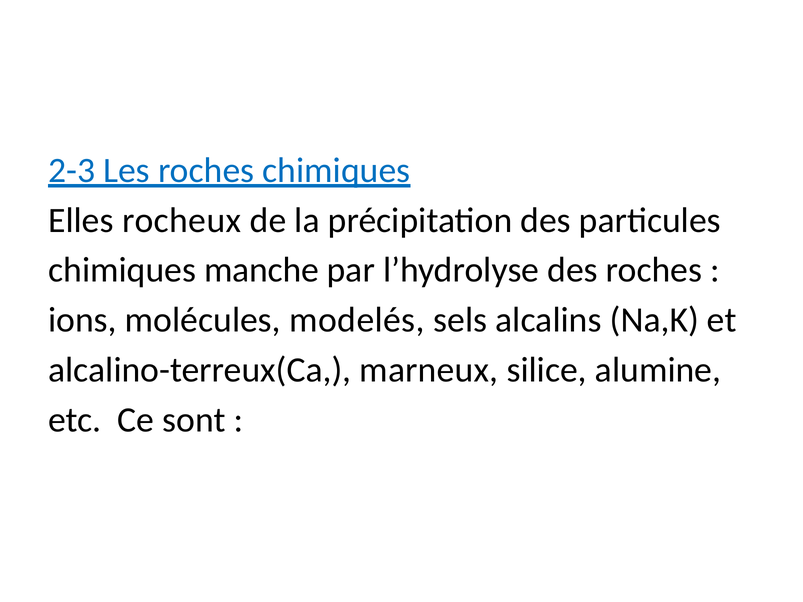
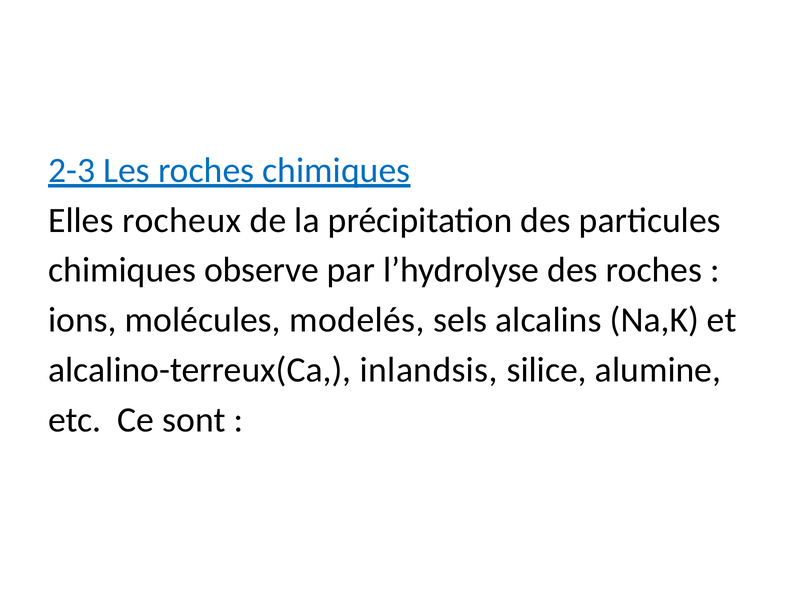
manche: manche -> observe (262, 270)
marneux: marneux -> inlandsis (429, 370)
